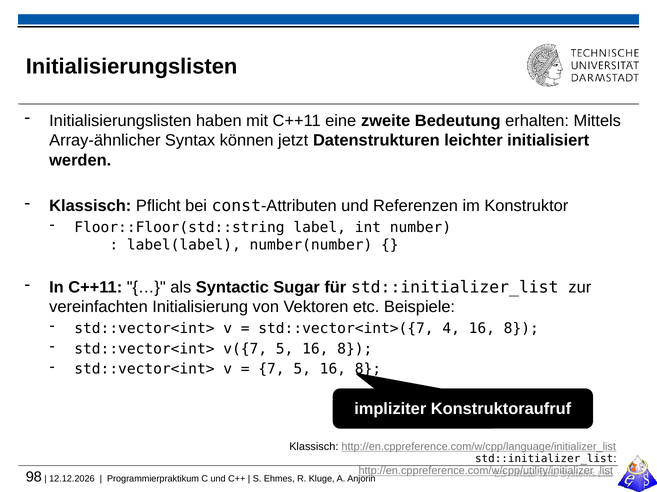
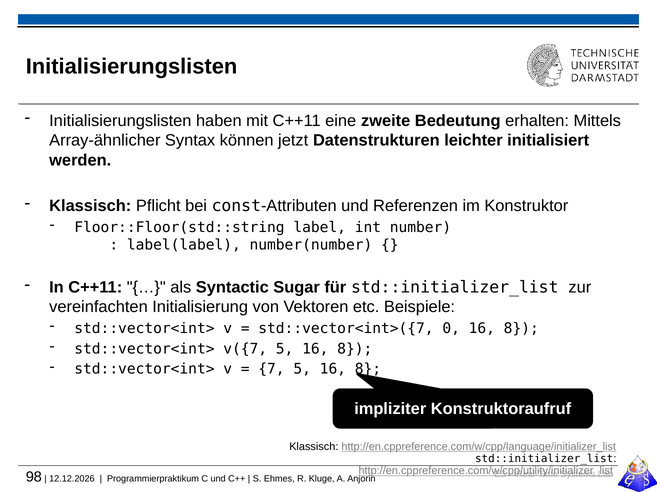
4: 4 -> 0 (451, 329)
